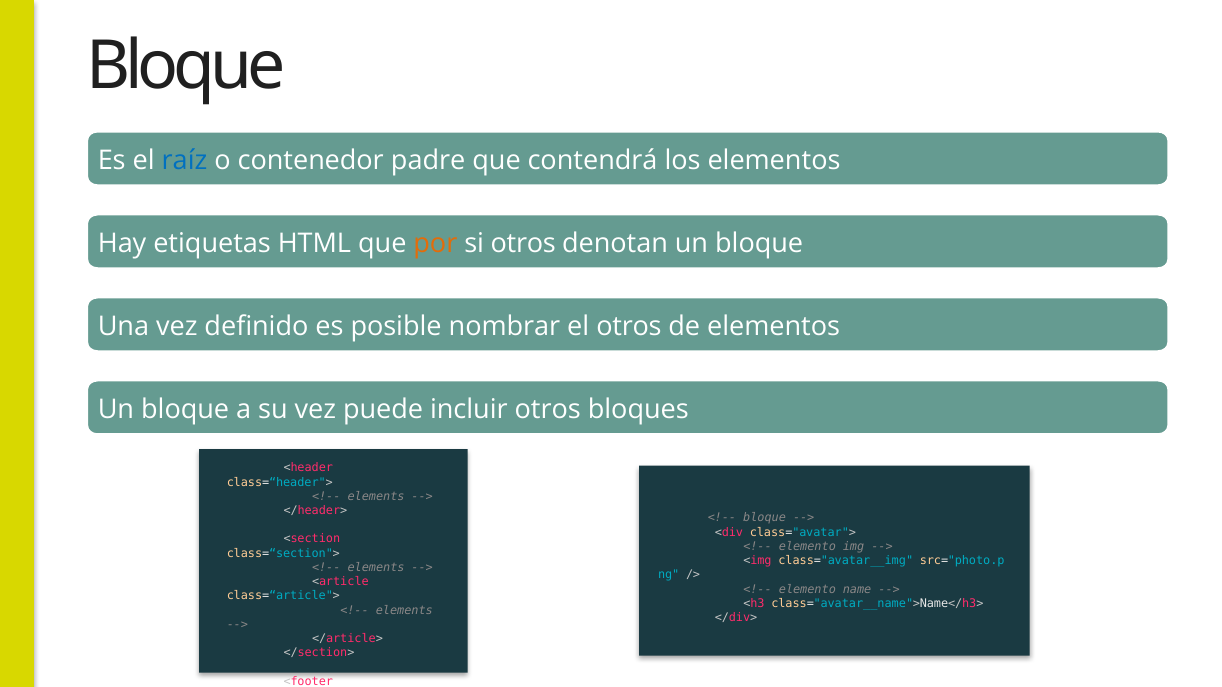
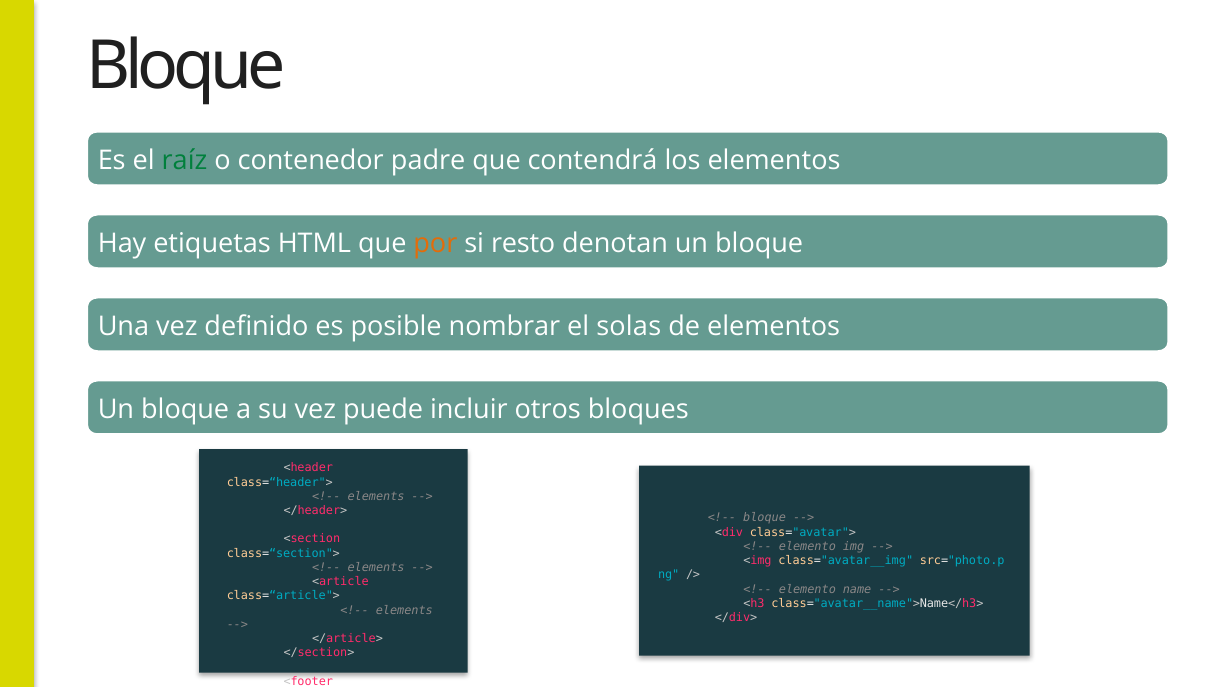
raíz colour: blue -> green (184, 160)
si otros: otros -> resto (523, 243)
el otros: otros -> solas (629, 326)
